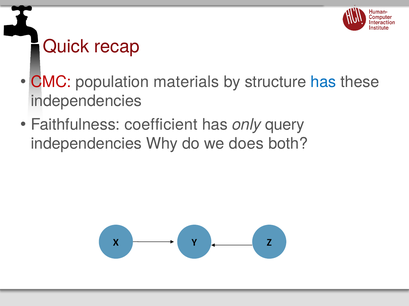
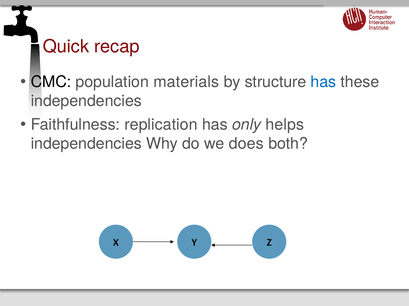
CMC colour: red -> black (51, 82)
coefficient: coefficient -> replication (161, 125)
query: query -> helps (285, 125)
